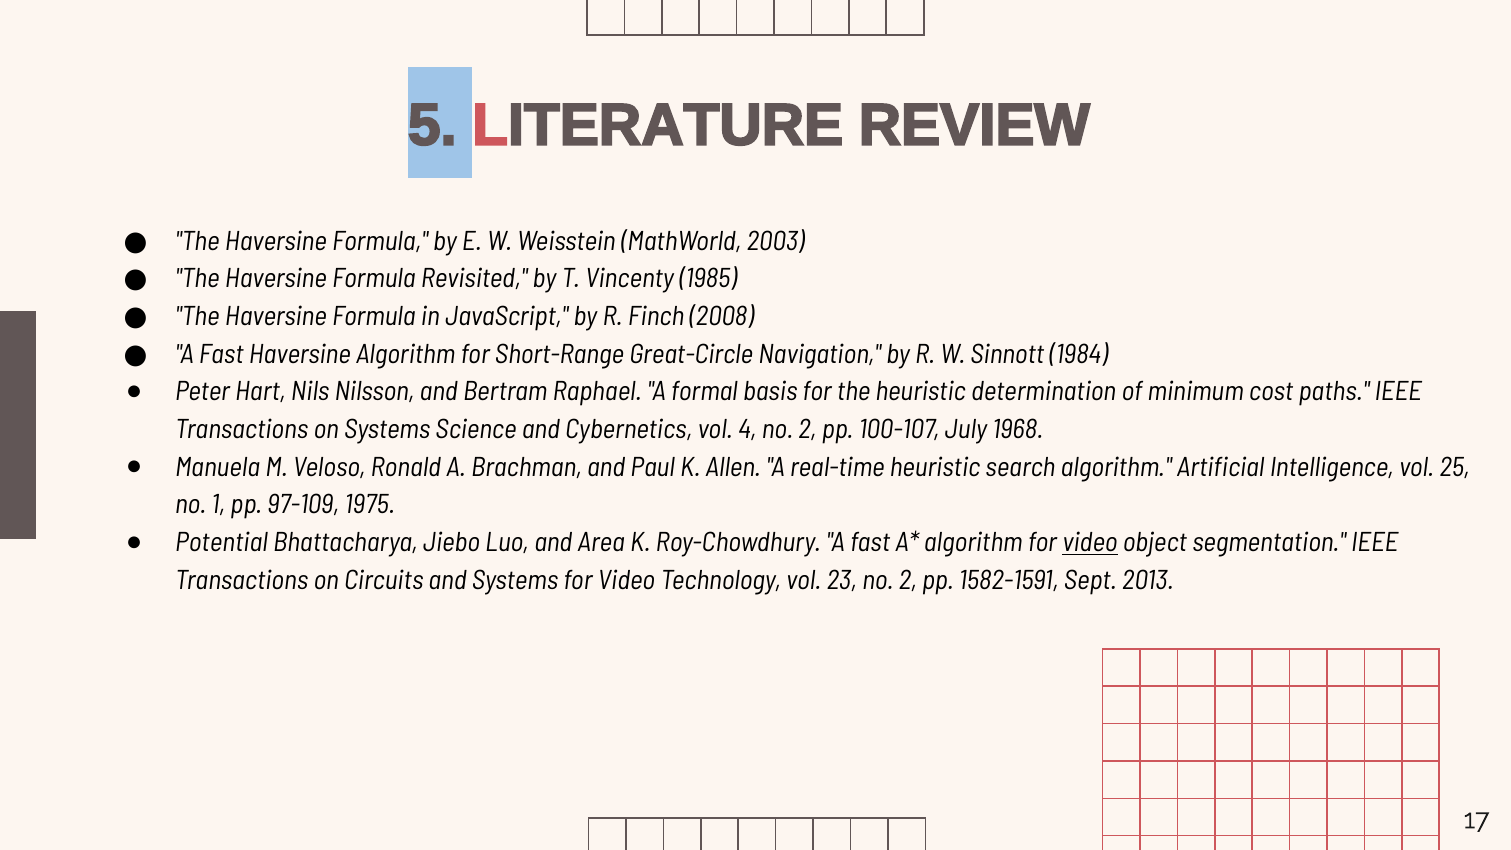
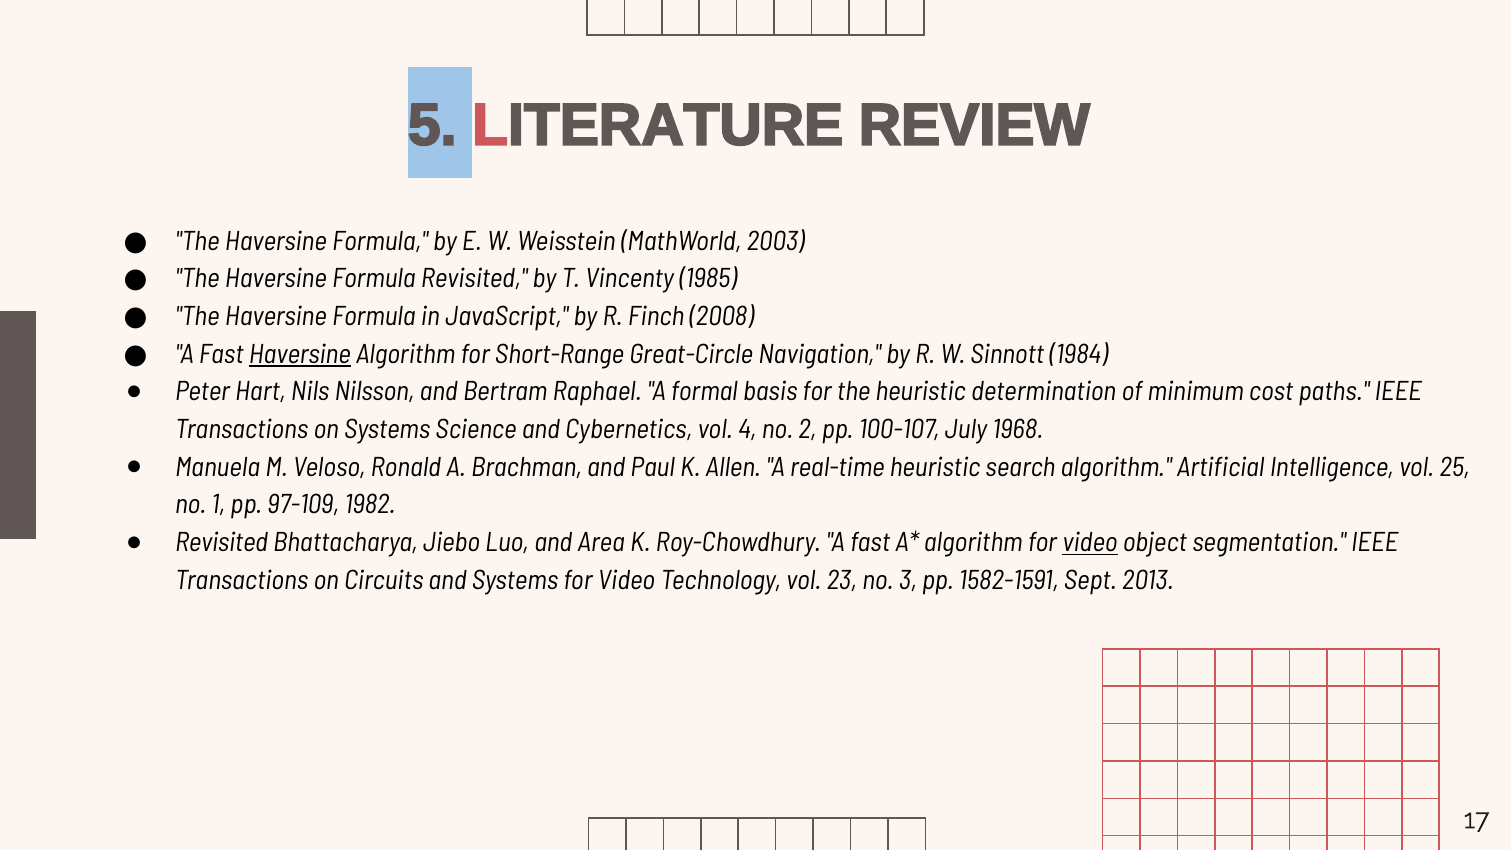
Haversine underline: none -> present (300, 354)
1975: 1975 -> 1982 (370, 505)
Potential: Potential -> Revisited (222, 543)
23 no 2: 2 -> 3 (908, 580)
